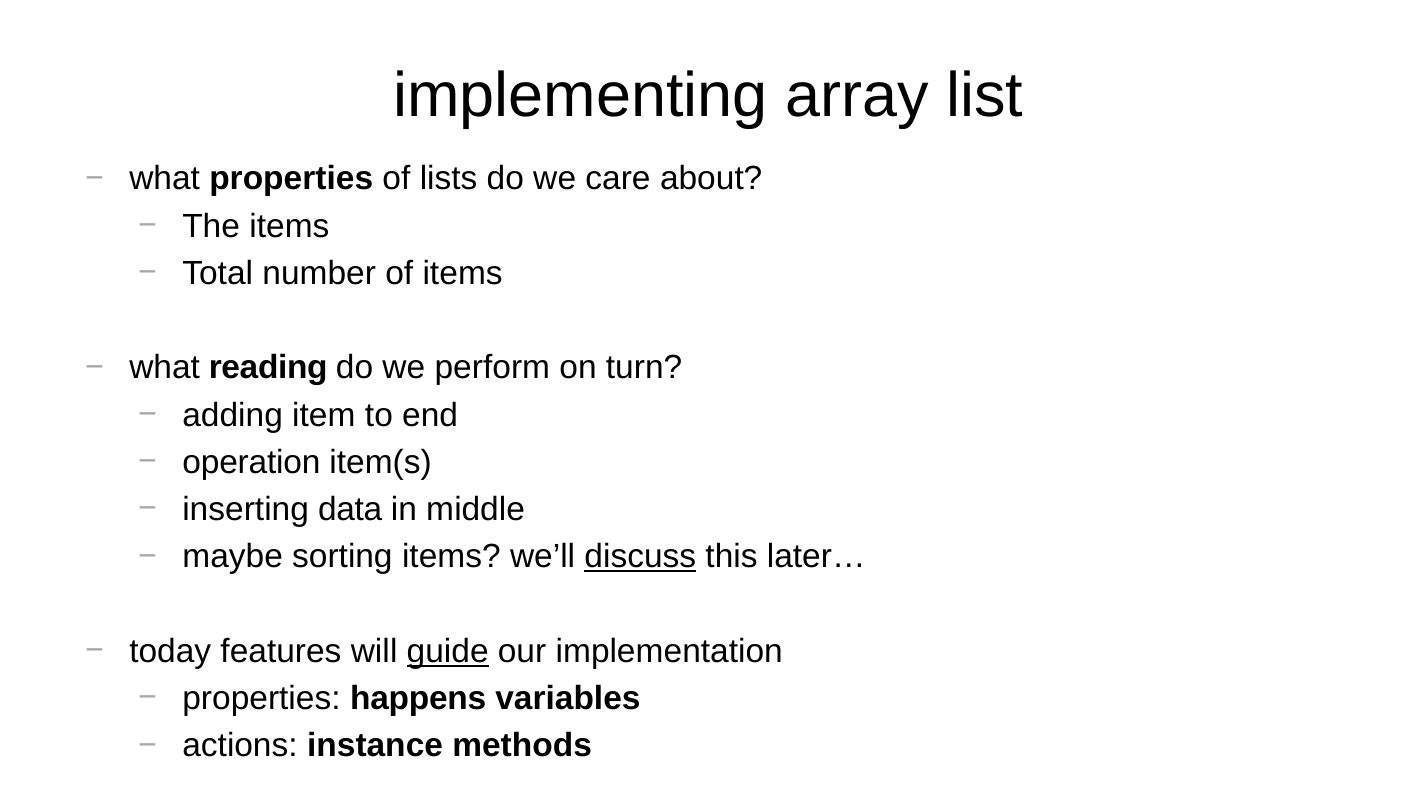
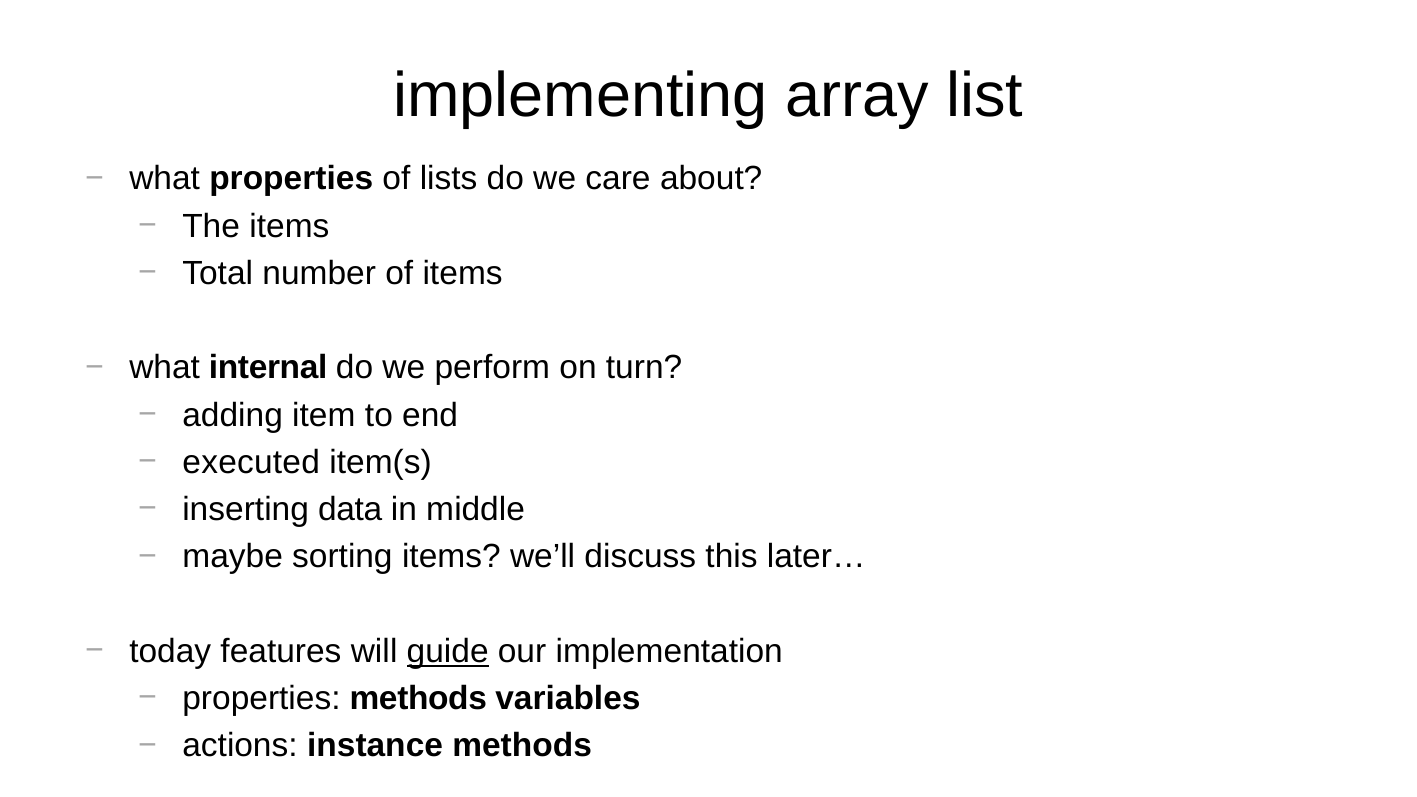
reading: reading -> internal (268, 368)
operation: operation -> executed (251, 462)
discuss underline: present -> none (640, 557)
properties happens: happens -> methods (418, 699)
